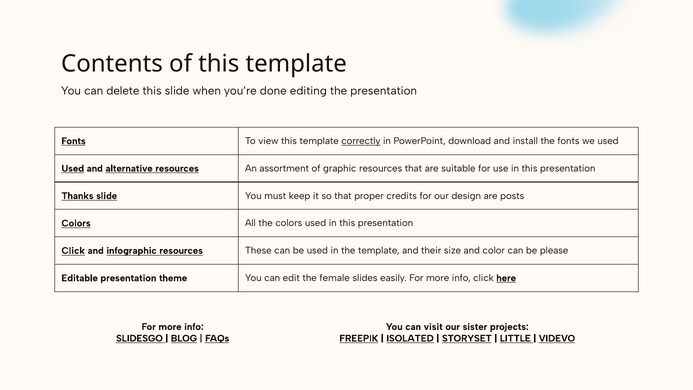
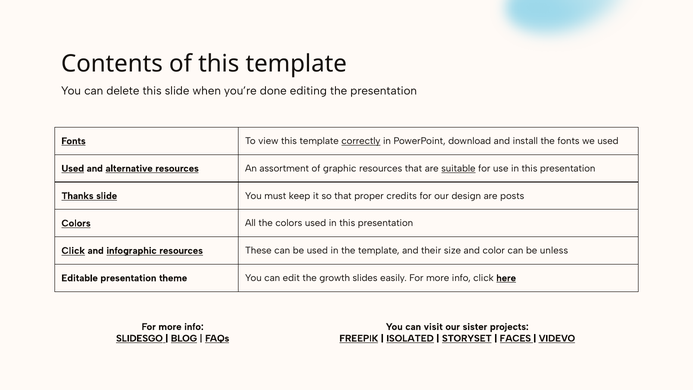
suitable underline: none -> present (458, 168)
please: please -> unless (554, 251)
female: female -> growth (335, 278)
LITTLE: LITTLE -> FACES (515, 338)
